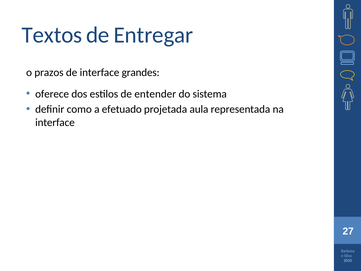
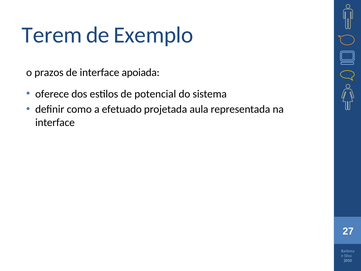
Textos: Textos -> Terem (52, 35)
Entregar: Entregar -> Exemplo (153, 35)
grandes: grandes -> apoiada (141, 72)
entender: entender -> potencial (155, 94)
